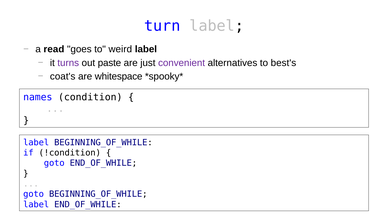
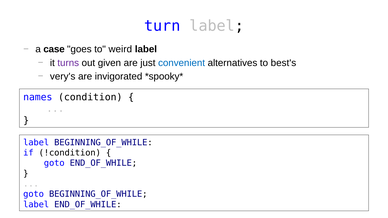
read: read -> case (54, 49)
paste: paste -> given (109, 63)
convenient colour: purple -> blue (182, 63)
coat's: coat's -> very's (63, 76)
whitespace: whitespace -> invigorated (119, 76)
